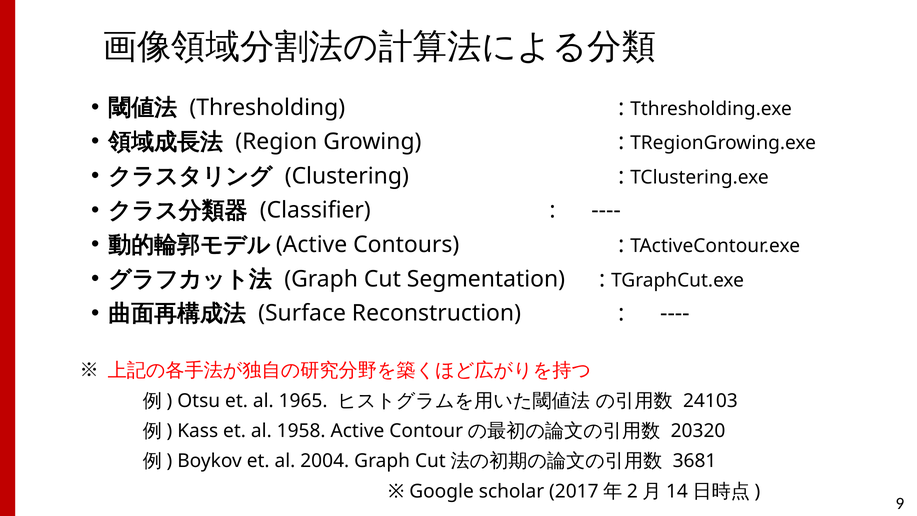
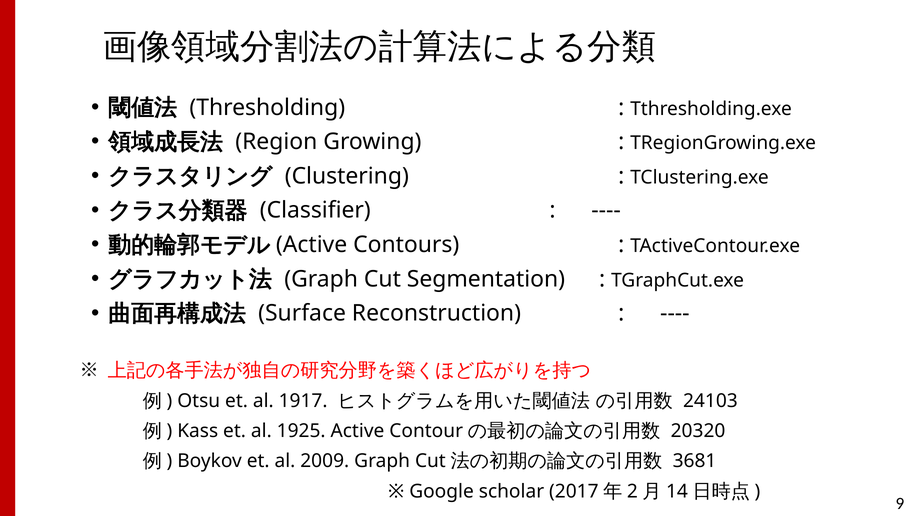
1965: 1965 -> 1917 (303, 401)
1958: 1958 -> 1925 (301, 431)
2004: 2004 -> 2009 (325, 461)
